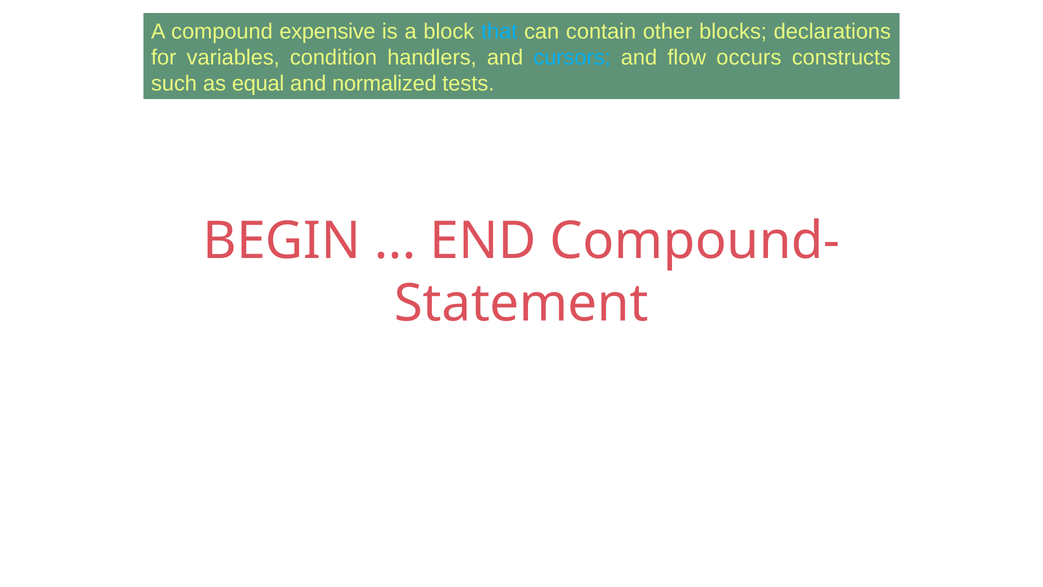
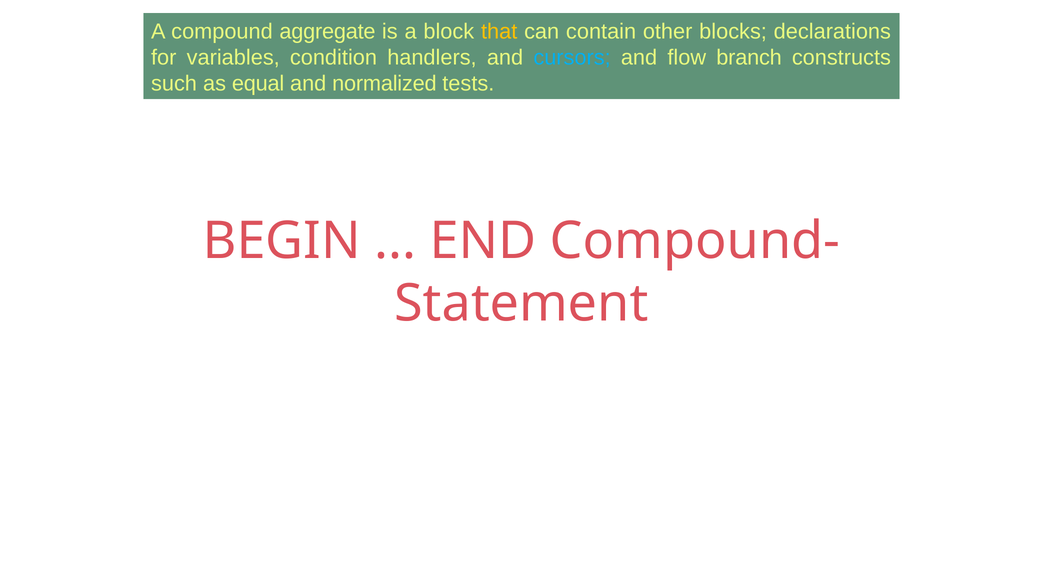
expensive: expensive -> aggregate (327, 31)
that colour: light blue -> yellow (499, 31)
occurs: occurs -> branch (749, 58)
